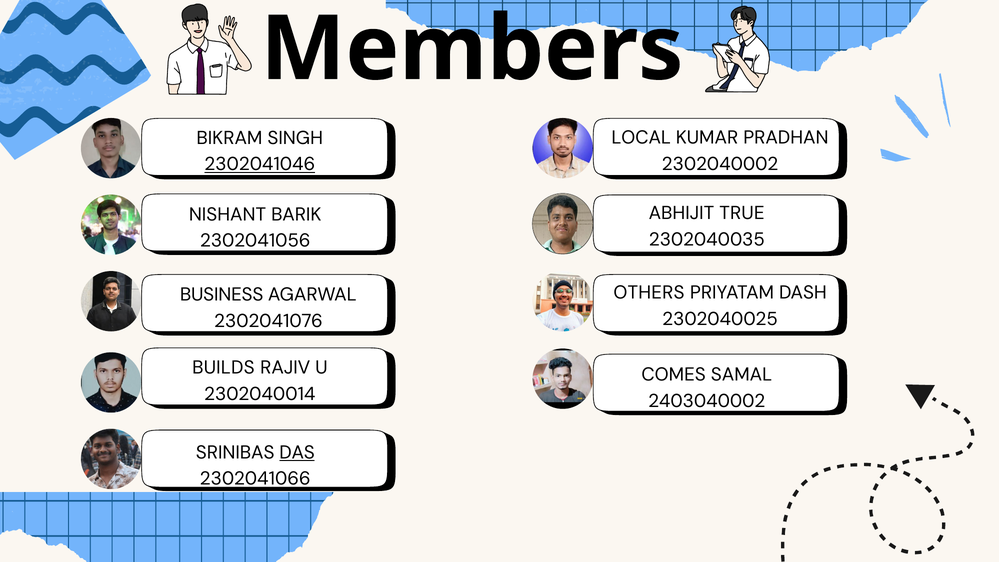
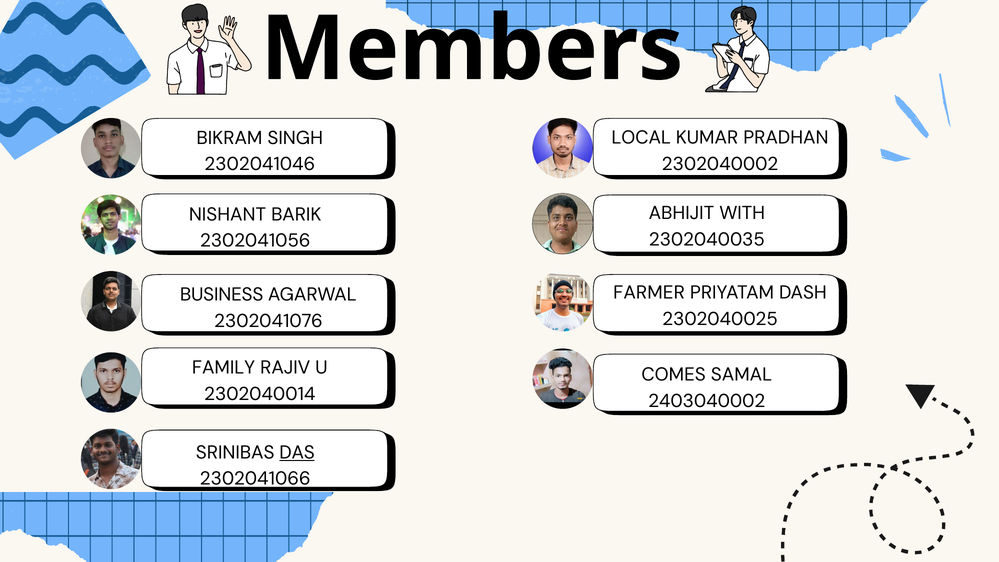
2302041046 underline: present -> none (260, 164)
TRUE: TRUE -> WITH (742, 213)
OTHERS: OTHERS -> FARMER (649, 293)
BUILDS: BUILDS -> FAMILY (224, 368)
